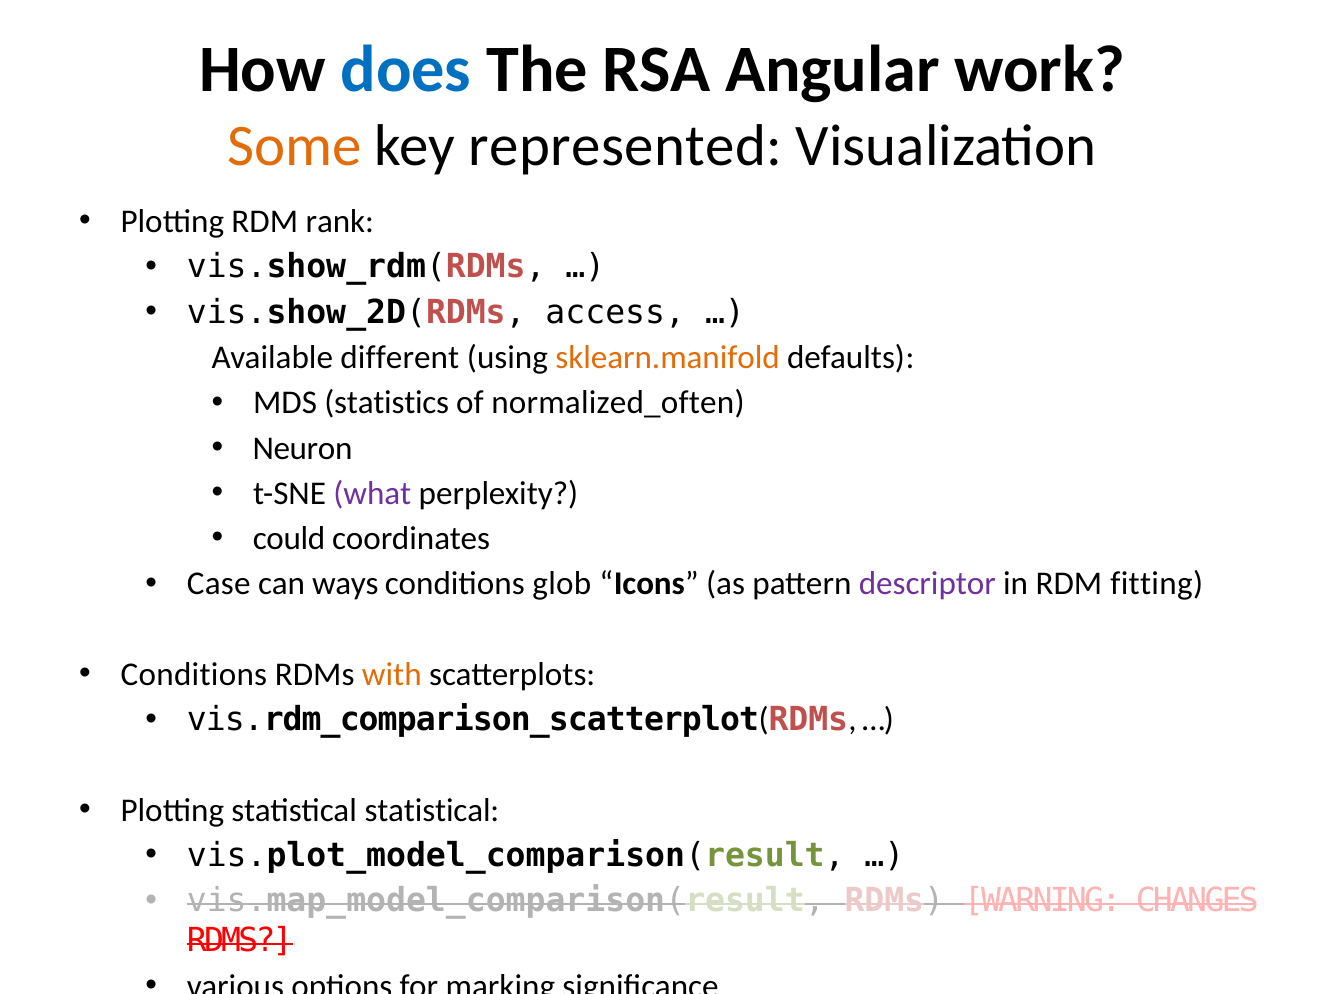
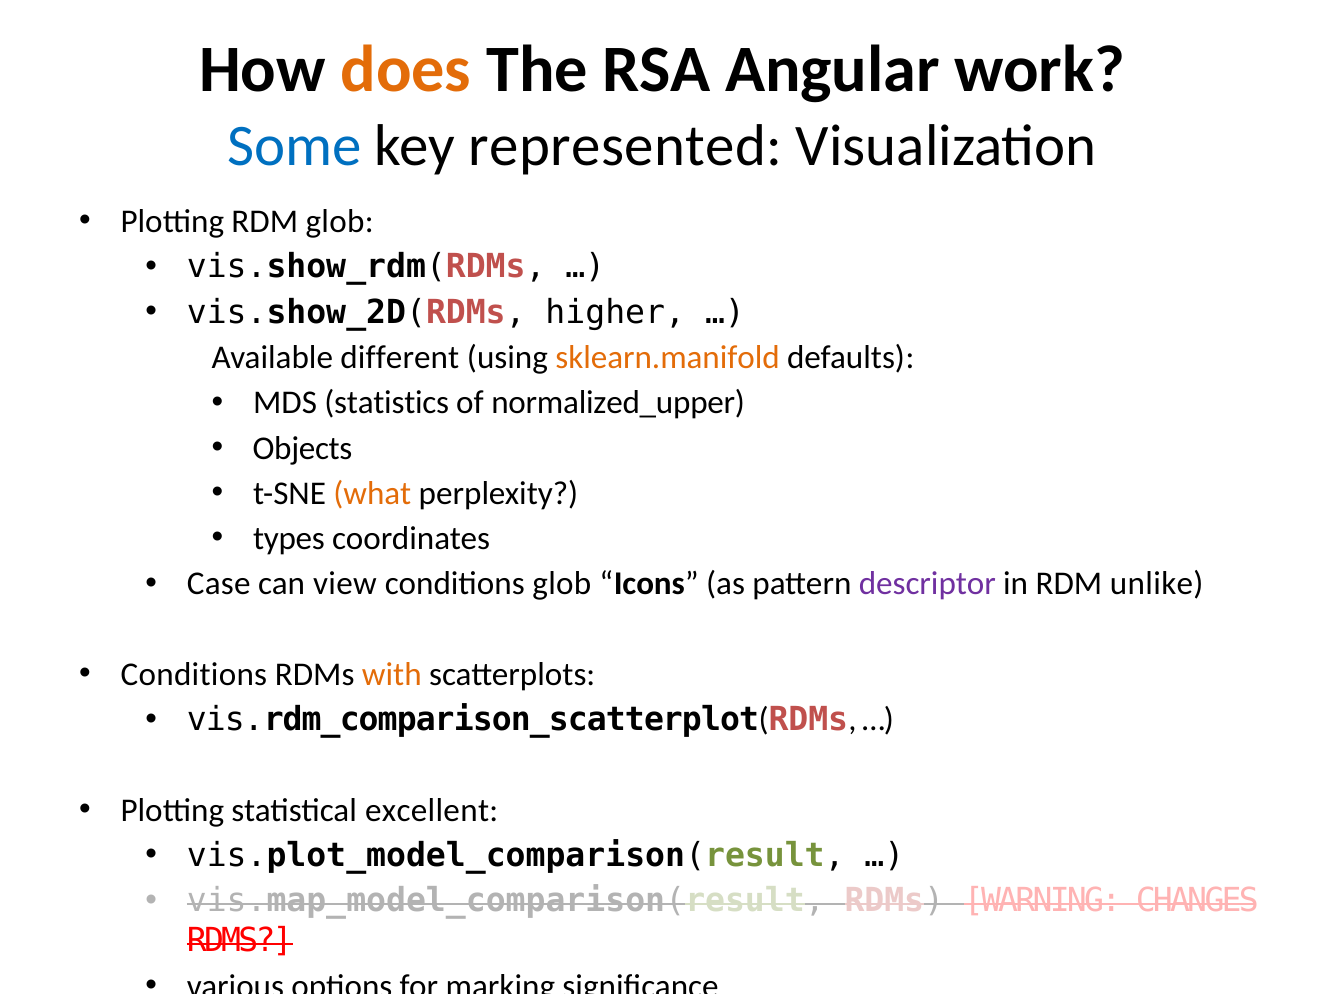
does colour: blue -> orange (406, 69)
Some colour: orange -> blue (294, 146)
RDM rank: rank -> glob (340, 222)
access: access -> higher (615, 312)
normalized_often: normalized_often -> normalized_upper (618, 403)
Neuron: Neuron -> Objects (302, 448)
what colour: purple -> orange (372, 493)
could: could -> types (289, 539)
ways: ways -> view (345, 584)
fitting: fitting -> unlike (1157, 584)
statistical statistical: statistical -> excellent (432, 810)
